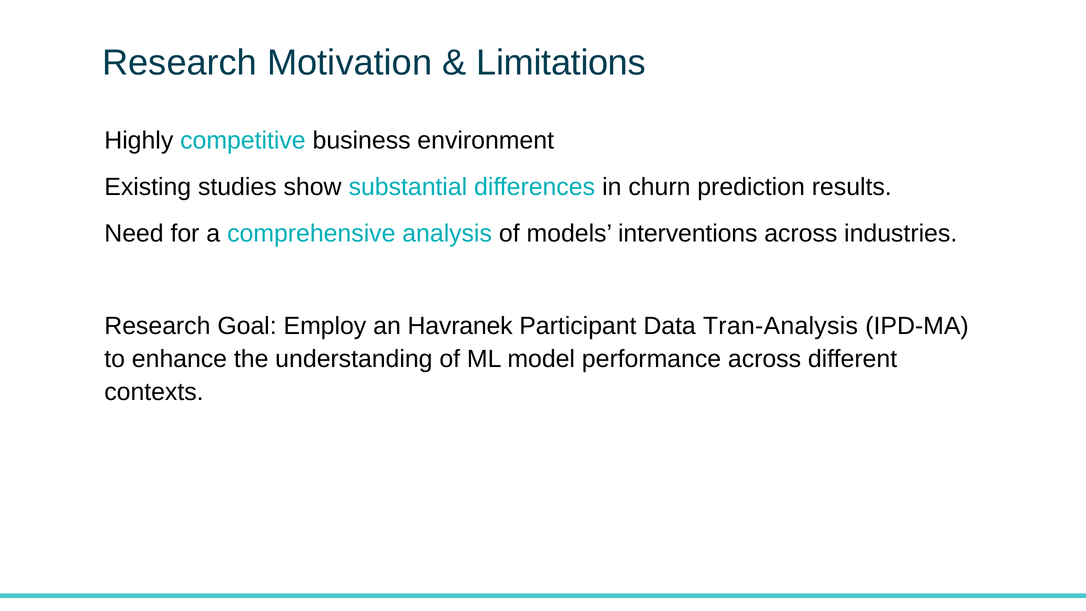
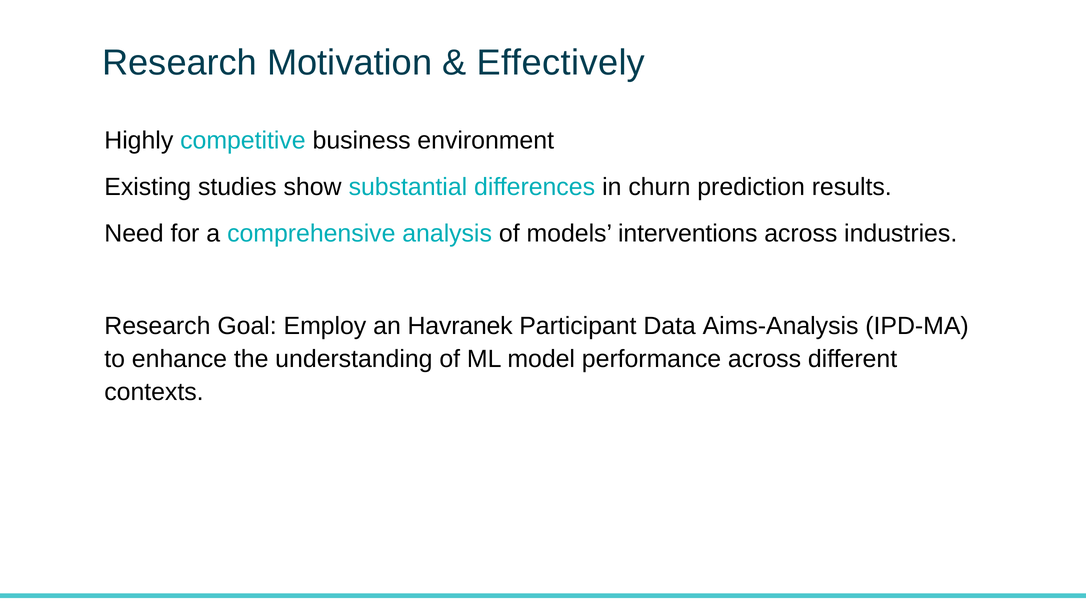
Limitations: Limitations -> Effectively (561, 63)
Tran-Analysis: Tran-Analysis -> Aims-Analysis (781, 326)
